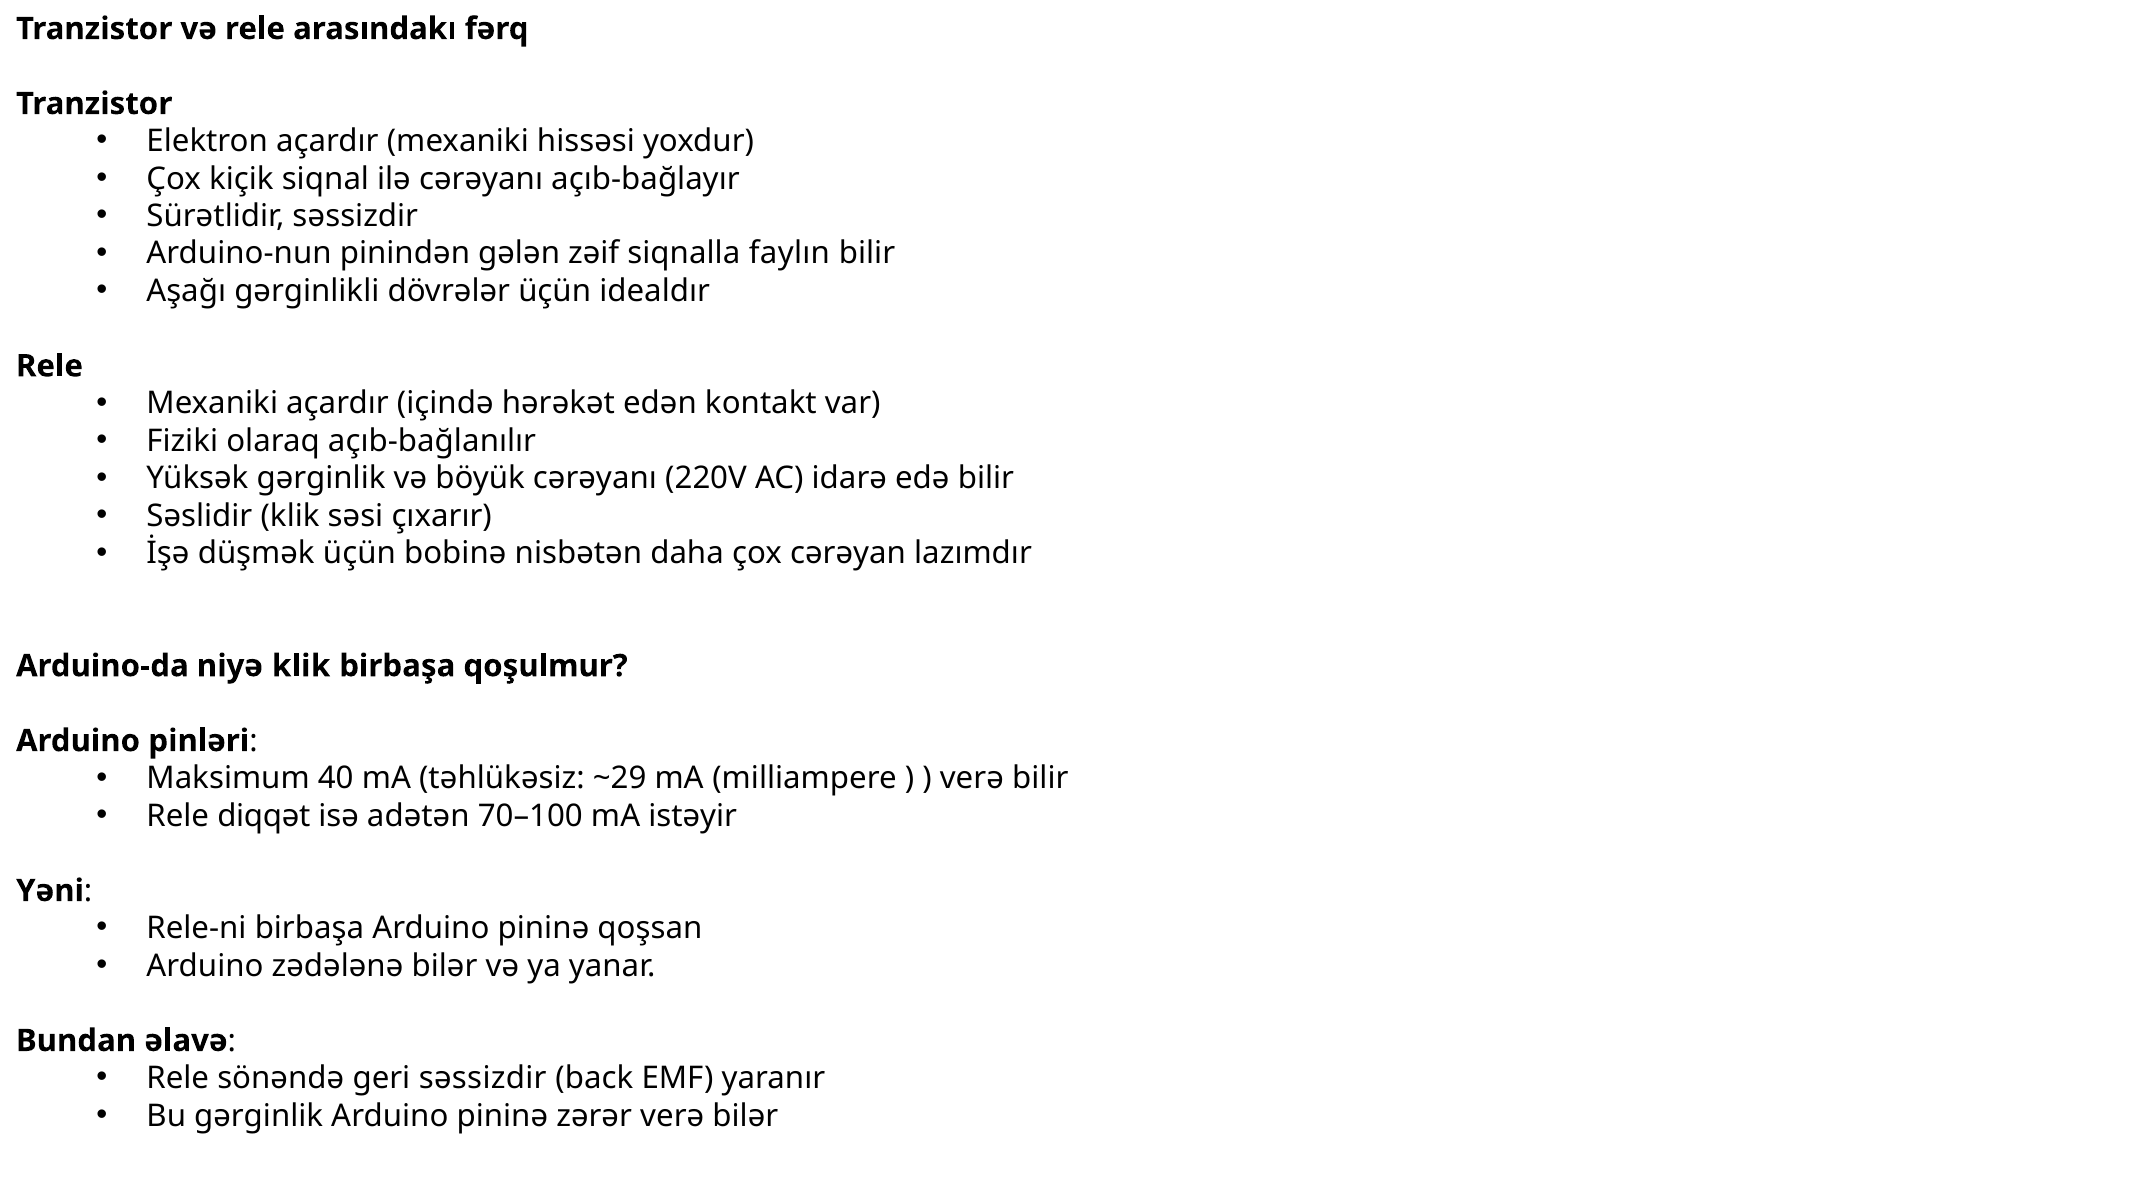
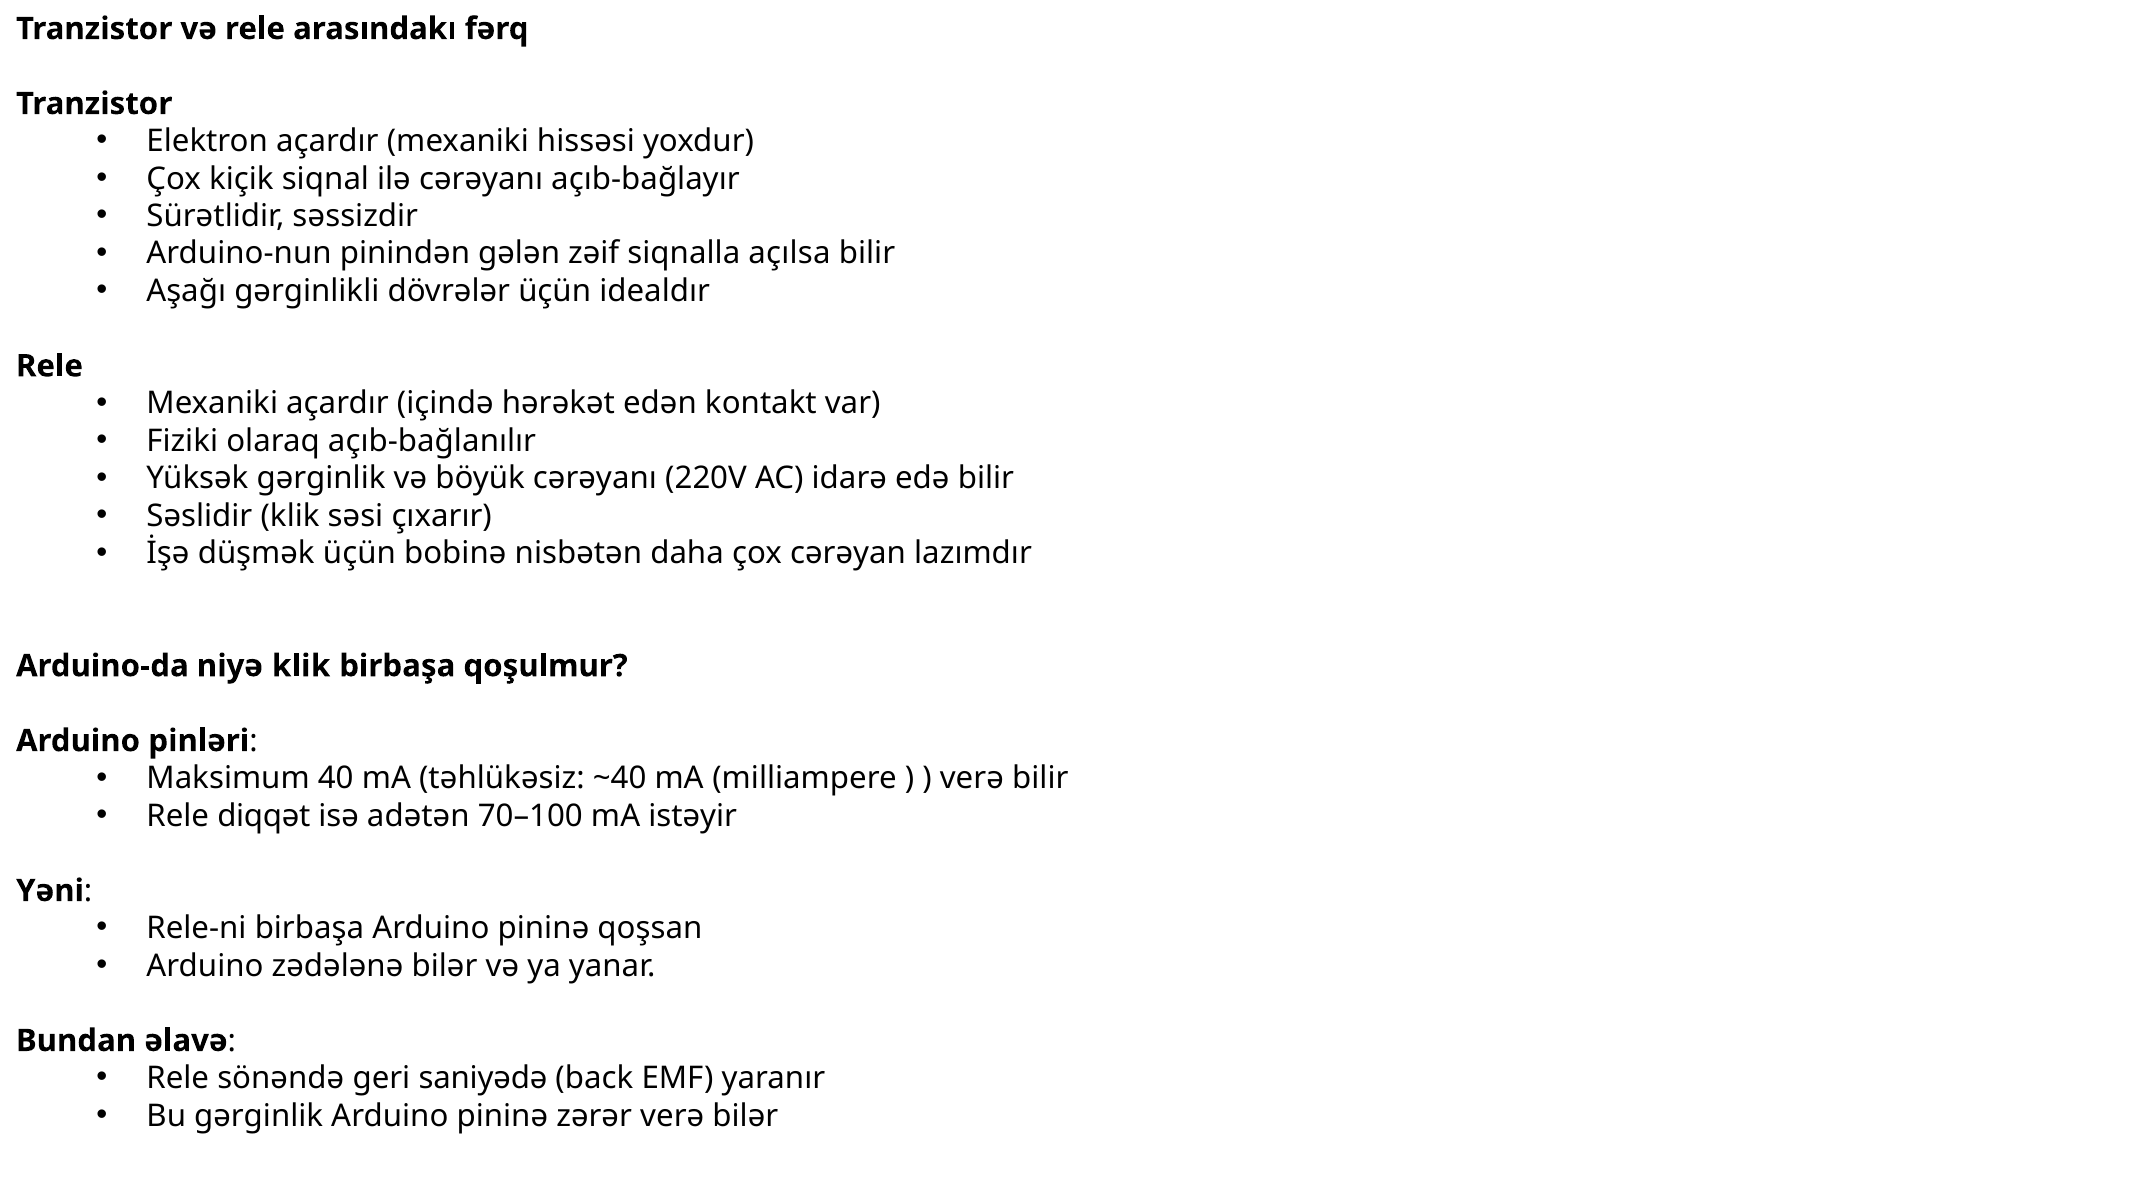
faylın: faylın -> açılsa (790, 254)
~29: ~29 -> ~40 (620, 778)
geri səssizdir: səssizdir -> saniyədə (483, 1078)
